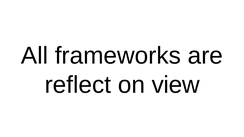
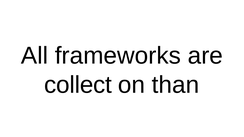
reflect: reflect -> collect (78, 85)
view: view -> than (176, 85)
